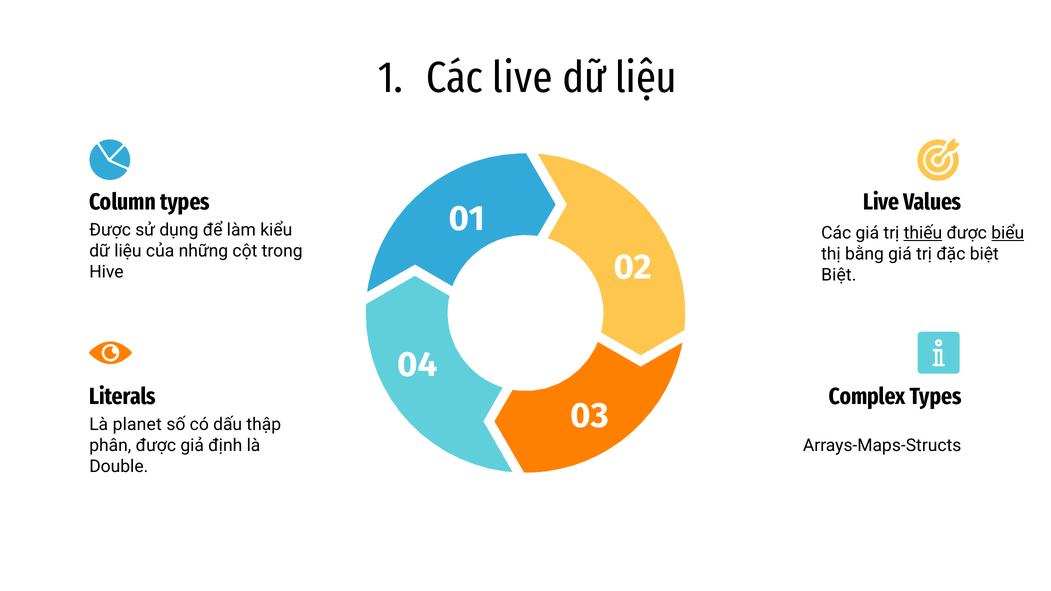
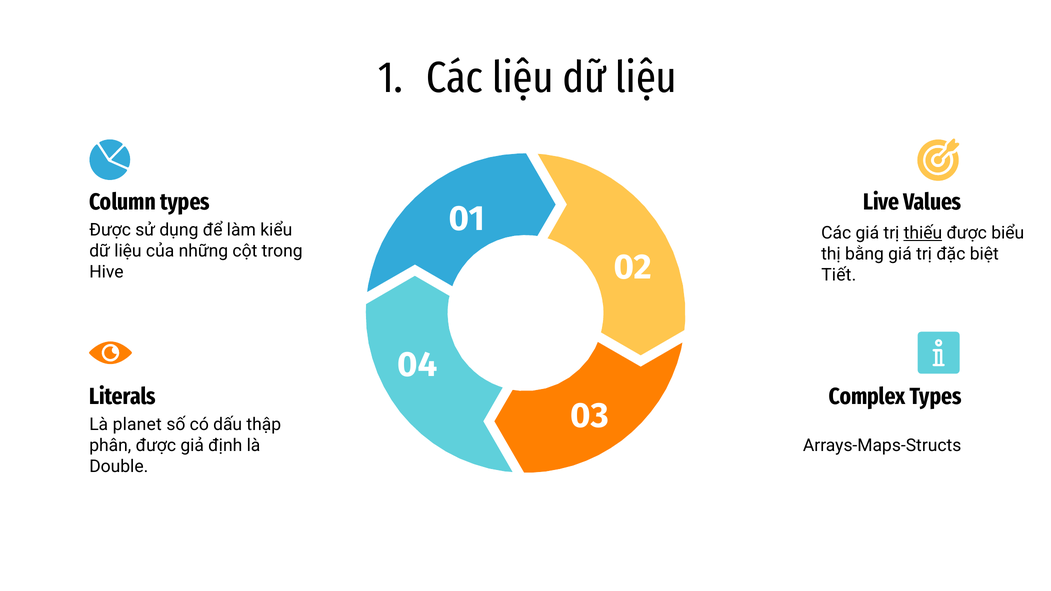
Các live: live -> liệu (523, 78)
biểu underline: present -> none (1008, 233)
Biệt: Biệt -> Tiết (839, 275)
